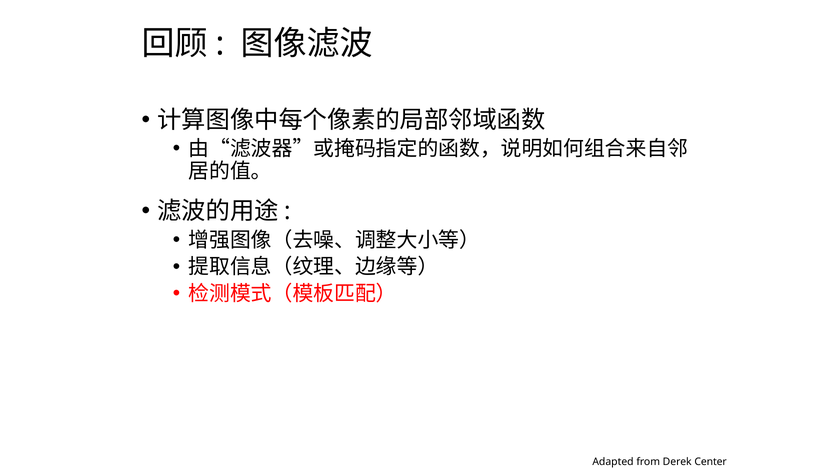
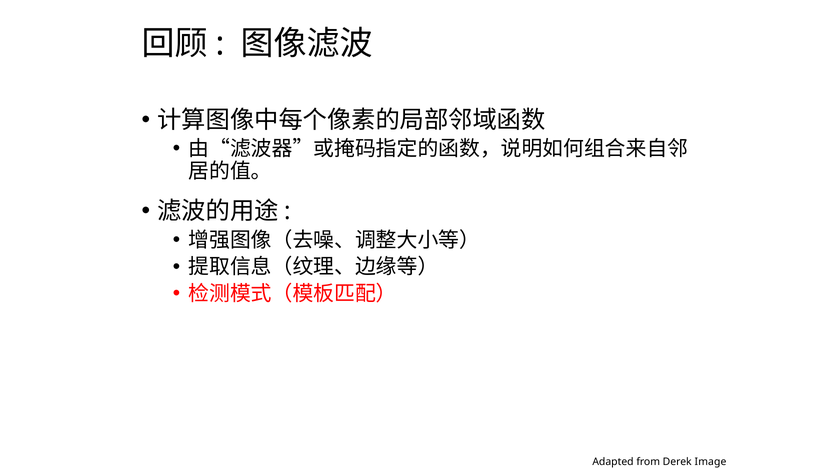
Center: Center -> Image (711, 462)
